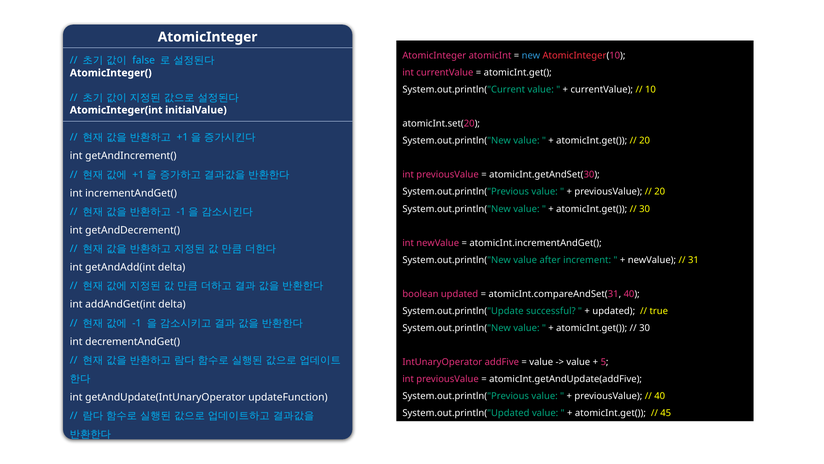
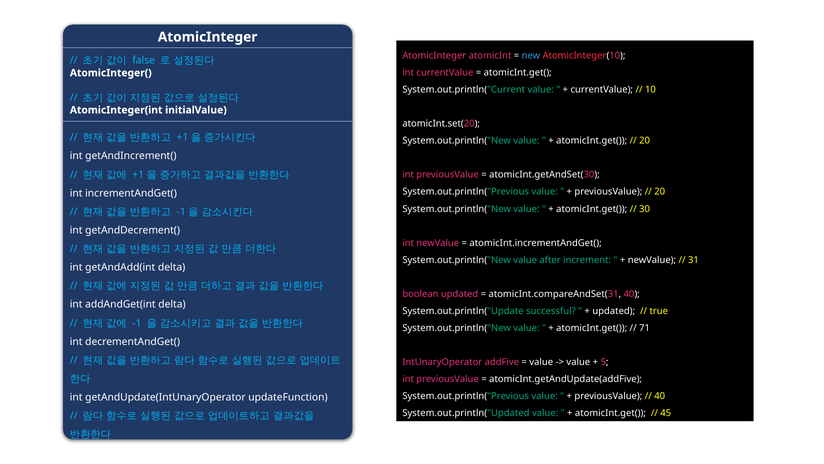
30: 30 -> 71 (645, 328)
